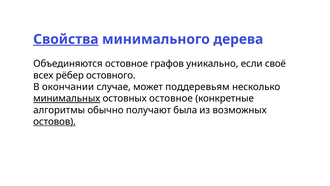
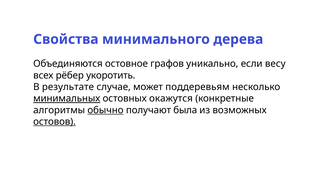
Свойства underline: present -> none (66, 39)
своё: своё -> весу (275, 64)
остовного: остовного -> укоротить (111, 75)
окончании: окончании -> результате (68, 87)
остовных остовное: остовное -> окажутся (171, 98)
обычно underline: none -> present (105, 110)
